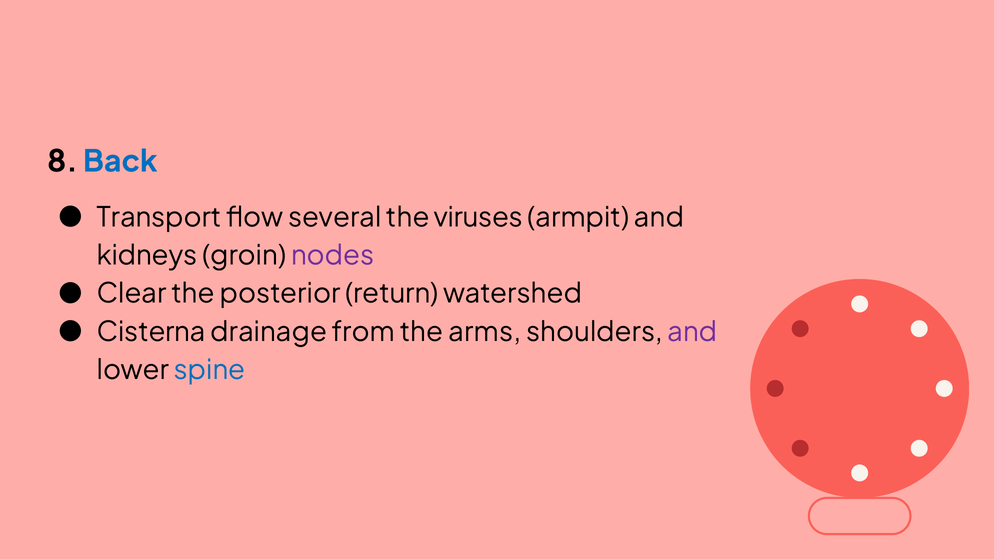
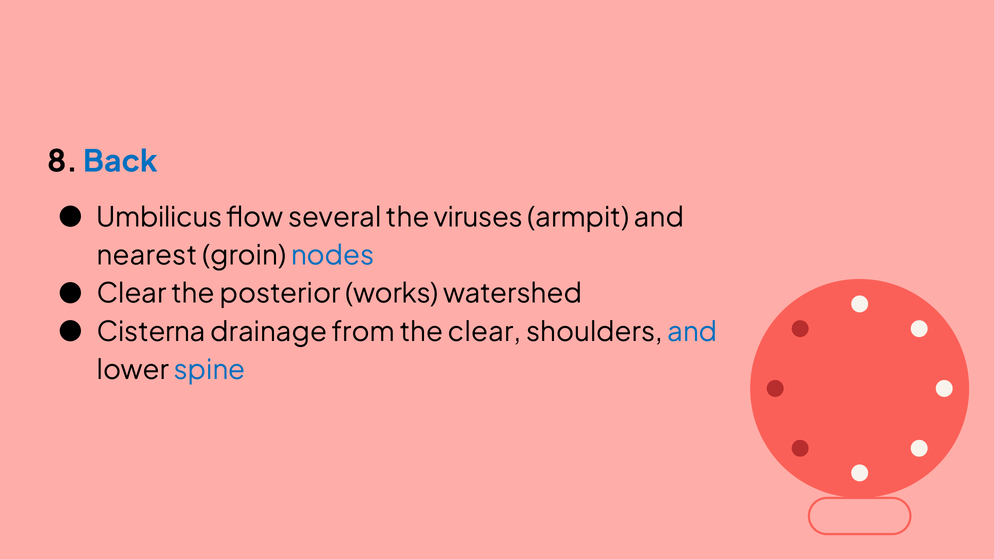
Transport: Transport -> Umbilicus (159, 218)
kidneys: kidneys -> nearest (147, 256)
nodes colour: purple -> blue (333, 256)
return: return -> works (392, 294)
the arms: arms -> clear (485, 332)
and colour: purple -> blue (692, 332)
